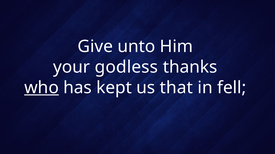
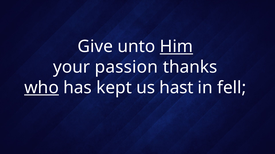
Him underline: none -> present (176, 47)
godless: godless -> passion (126, 67)
that: that -> hast (176, 88)
